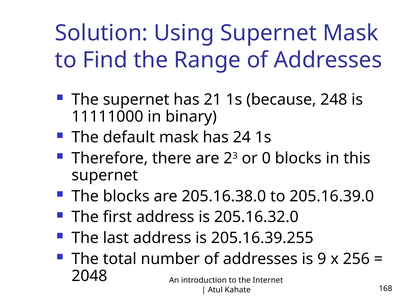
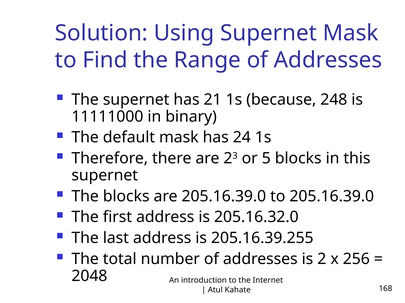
0: 0 -> 5 (266, 159)
are 205.16.38.0: 205.16.38.0 -> 205.16.39.0 (224, 197)
9: 9 -> 2 (322, 260)
